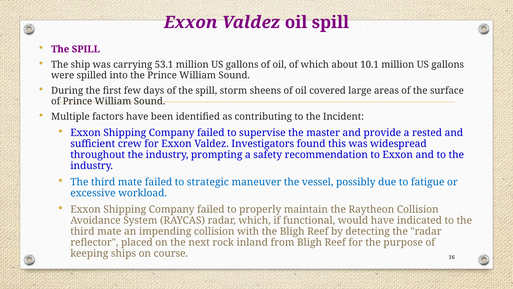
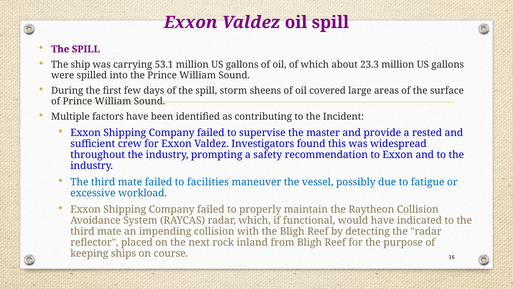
10.1: 10.1 -> 23.3 (370, 65)
strategic: strategic -> facilities (208, 182)
